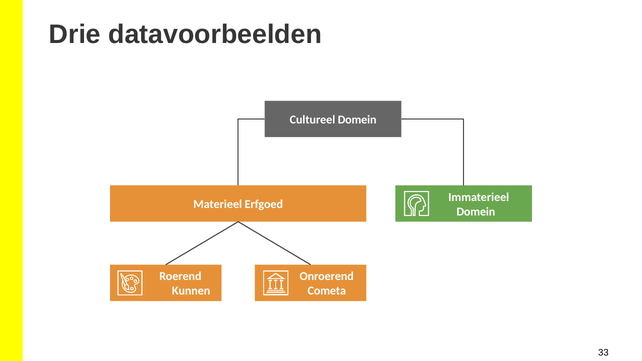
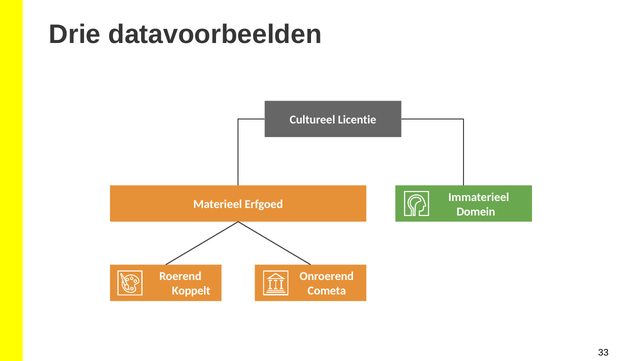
Cultureel Domein: Domein -> Licentie (357, 120)
Kunnen: Kunnen -> Koppelt (191, 291)
